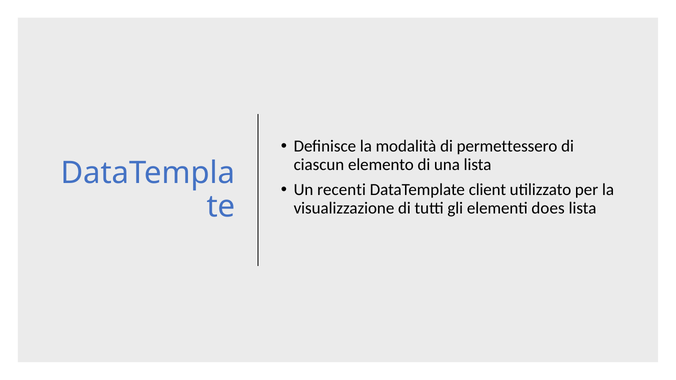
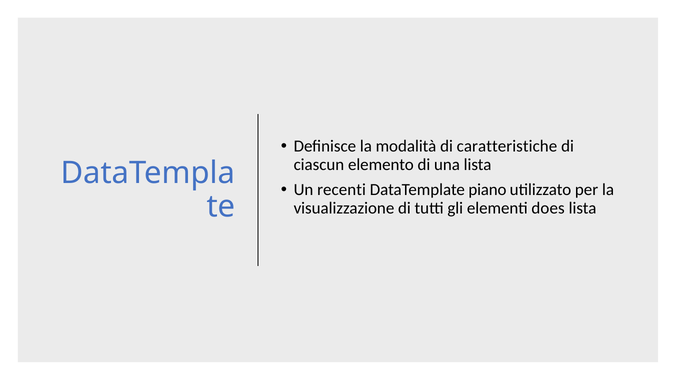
permettessero: permettessero -> caratteristiche (507, 146)
client: client -> piano (487, 190)
